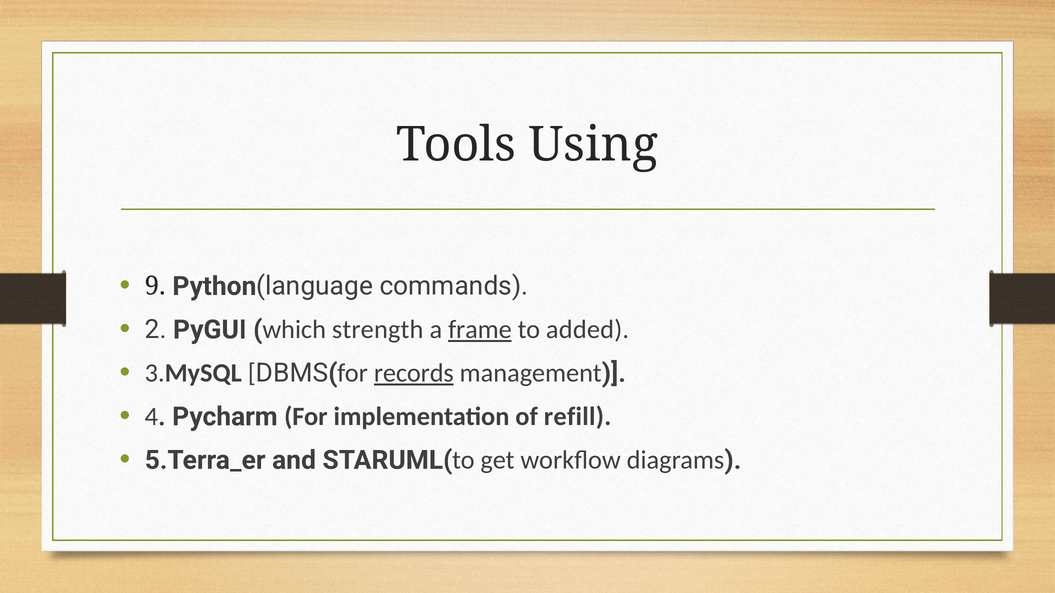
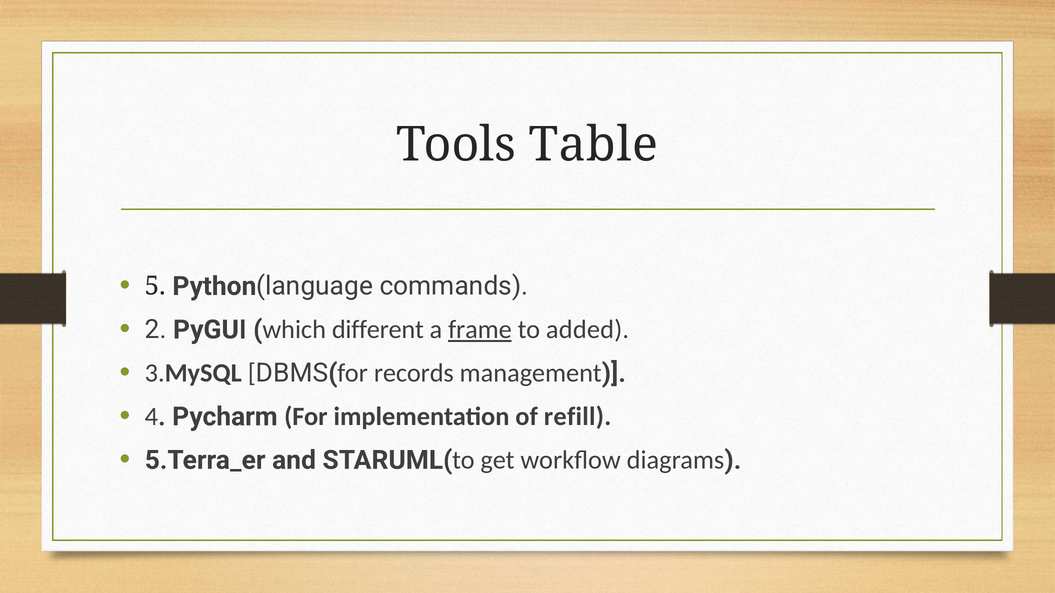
Using: Using -> Table (593, 145)
9: 9 -> 5 (155, 286)
strength: strength -> different (378, 330)
records underline: present -> none (414, 373)
